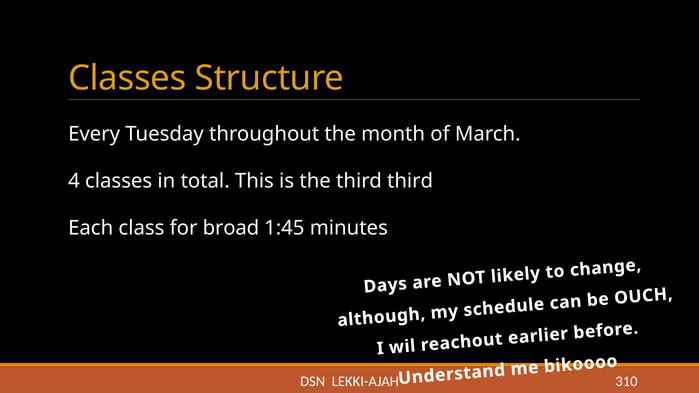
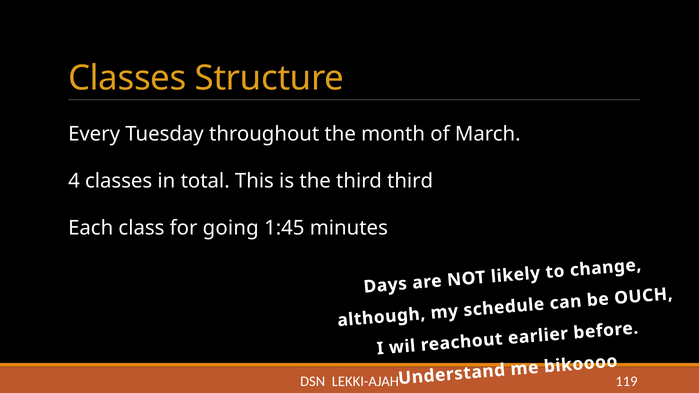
broad: broad -> going (231, 228)
310: 310 -> 119 (627, 382)
